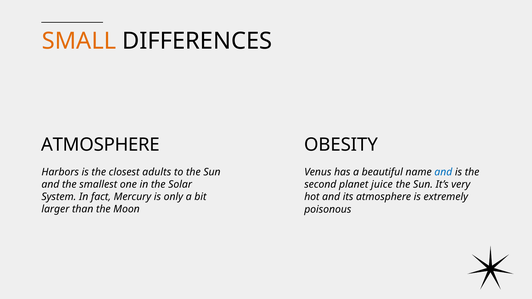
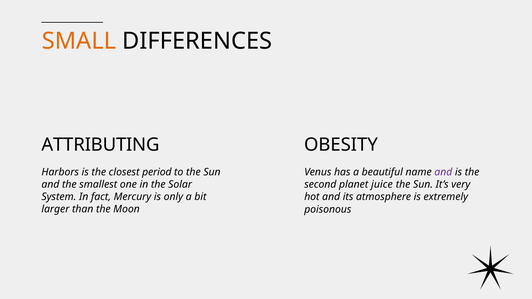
ATMOSPHERE: ATMOSPHERE -> ATTRIBUTING (101, 145)
adults: adults -> period (157, 172)
and colour: blue -> purple (443, 172)
